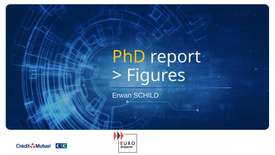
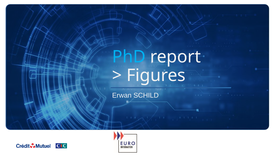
PhD colour: yellow -> light blue (129, 57)
